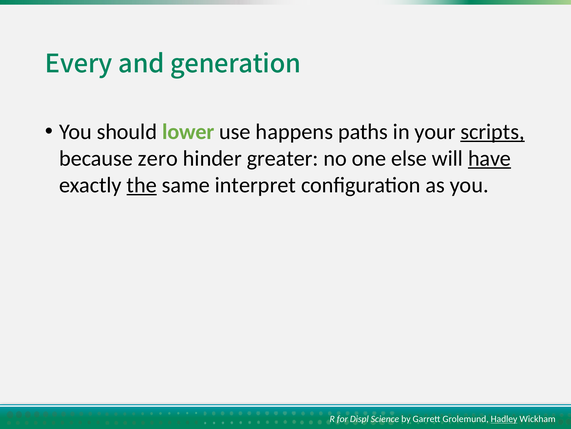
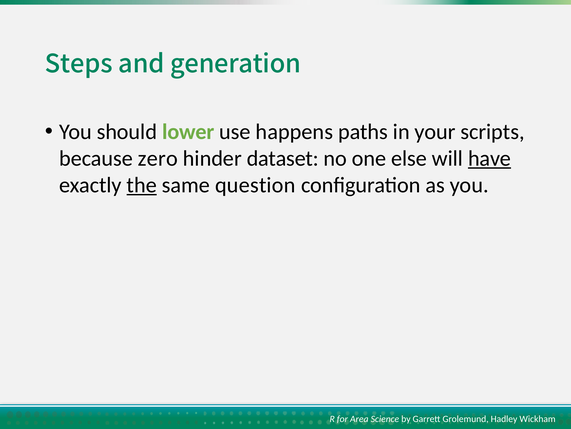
Every: Every -> Steps (79, 64)
scripts underline: present -> none (493, 132)
greater: greater -> dataset (283, 158)
interpret: interpret -> question (255, 185)
Displ: Displ -> Area (359, 418)
Hadley underline: present -> none (504, 418)
